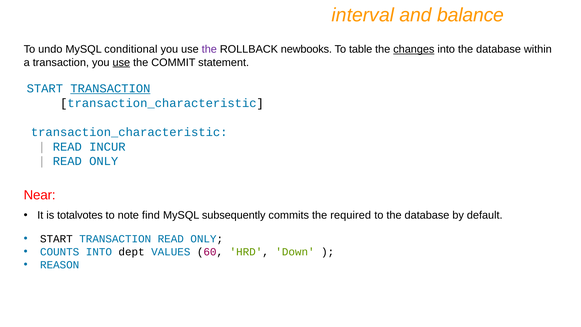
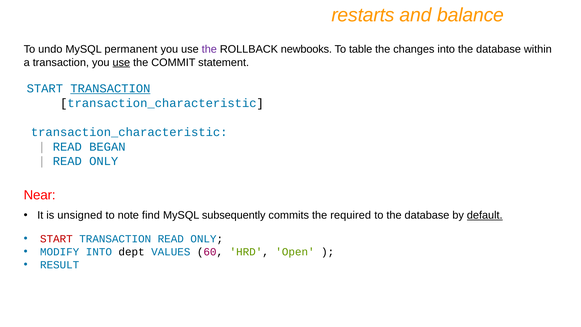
interval: interval -> restarts (363, 15)
conditional: conditional -> permanent (131, 49)
changes underline: present -> none (414, 49)
INCUR: INCUR -> BEGAN (107, 147)
totalvotes: totalvotes -> unsigned (80, 215)
default underline: none -> present (485, 215)
START colour: black -> red (56, 239)
COUNTS: COUNTS -> MODIFY (60, 252)
Down: Down -> Open (295, 252)
REASON: REASON -> RESULT (60, 265)
